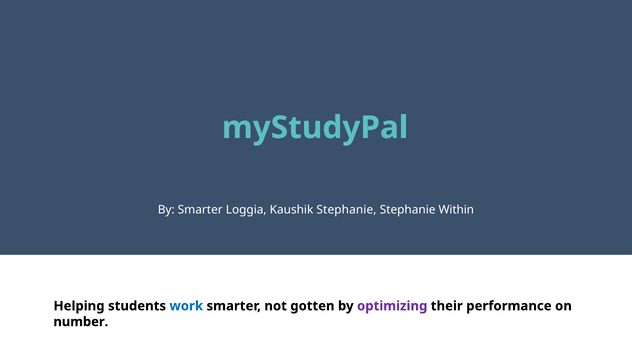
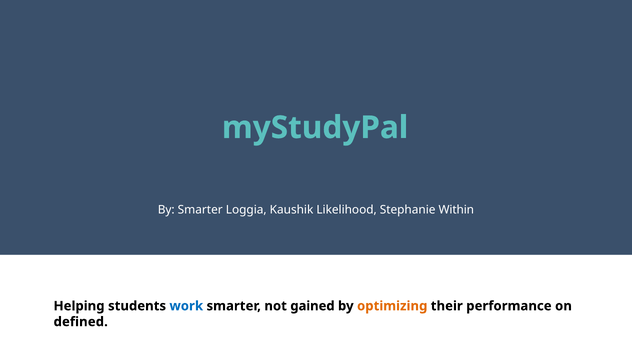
Kaushik Stephanie: Stephanie -> Likelihood (347, 209)
gotten: gotten -> gained (312, 306)
optimizing colour: purple -> orange (392, 306)
number: number -> defined (81, 321)
